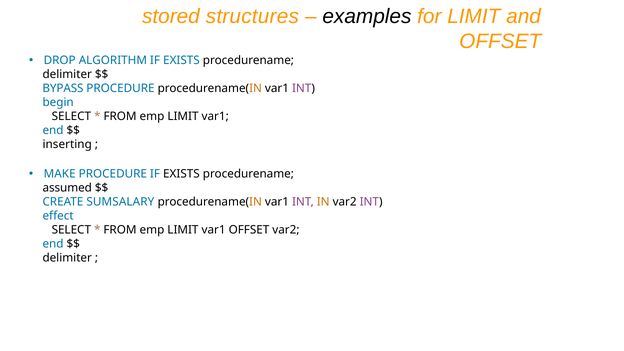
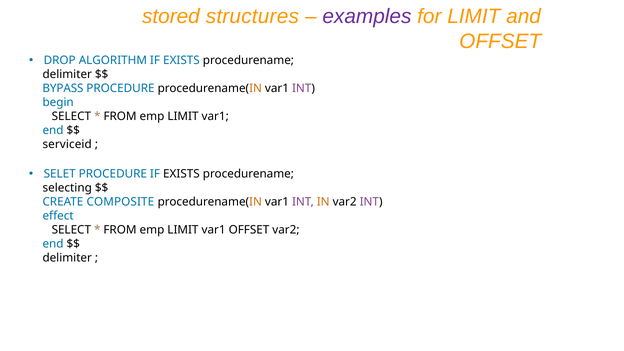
examples colour: black -> purple (367, 16)
inserting: inserting -> serviceid (67, 145)
MAKE: MAKE -> SELET (60, 174)
assumed: assumed -> selecting (67, 188)
SUMSALARY: SUMSALARY -> COMPOSITE (120, 202)
